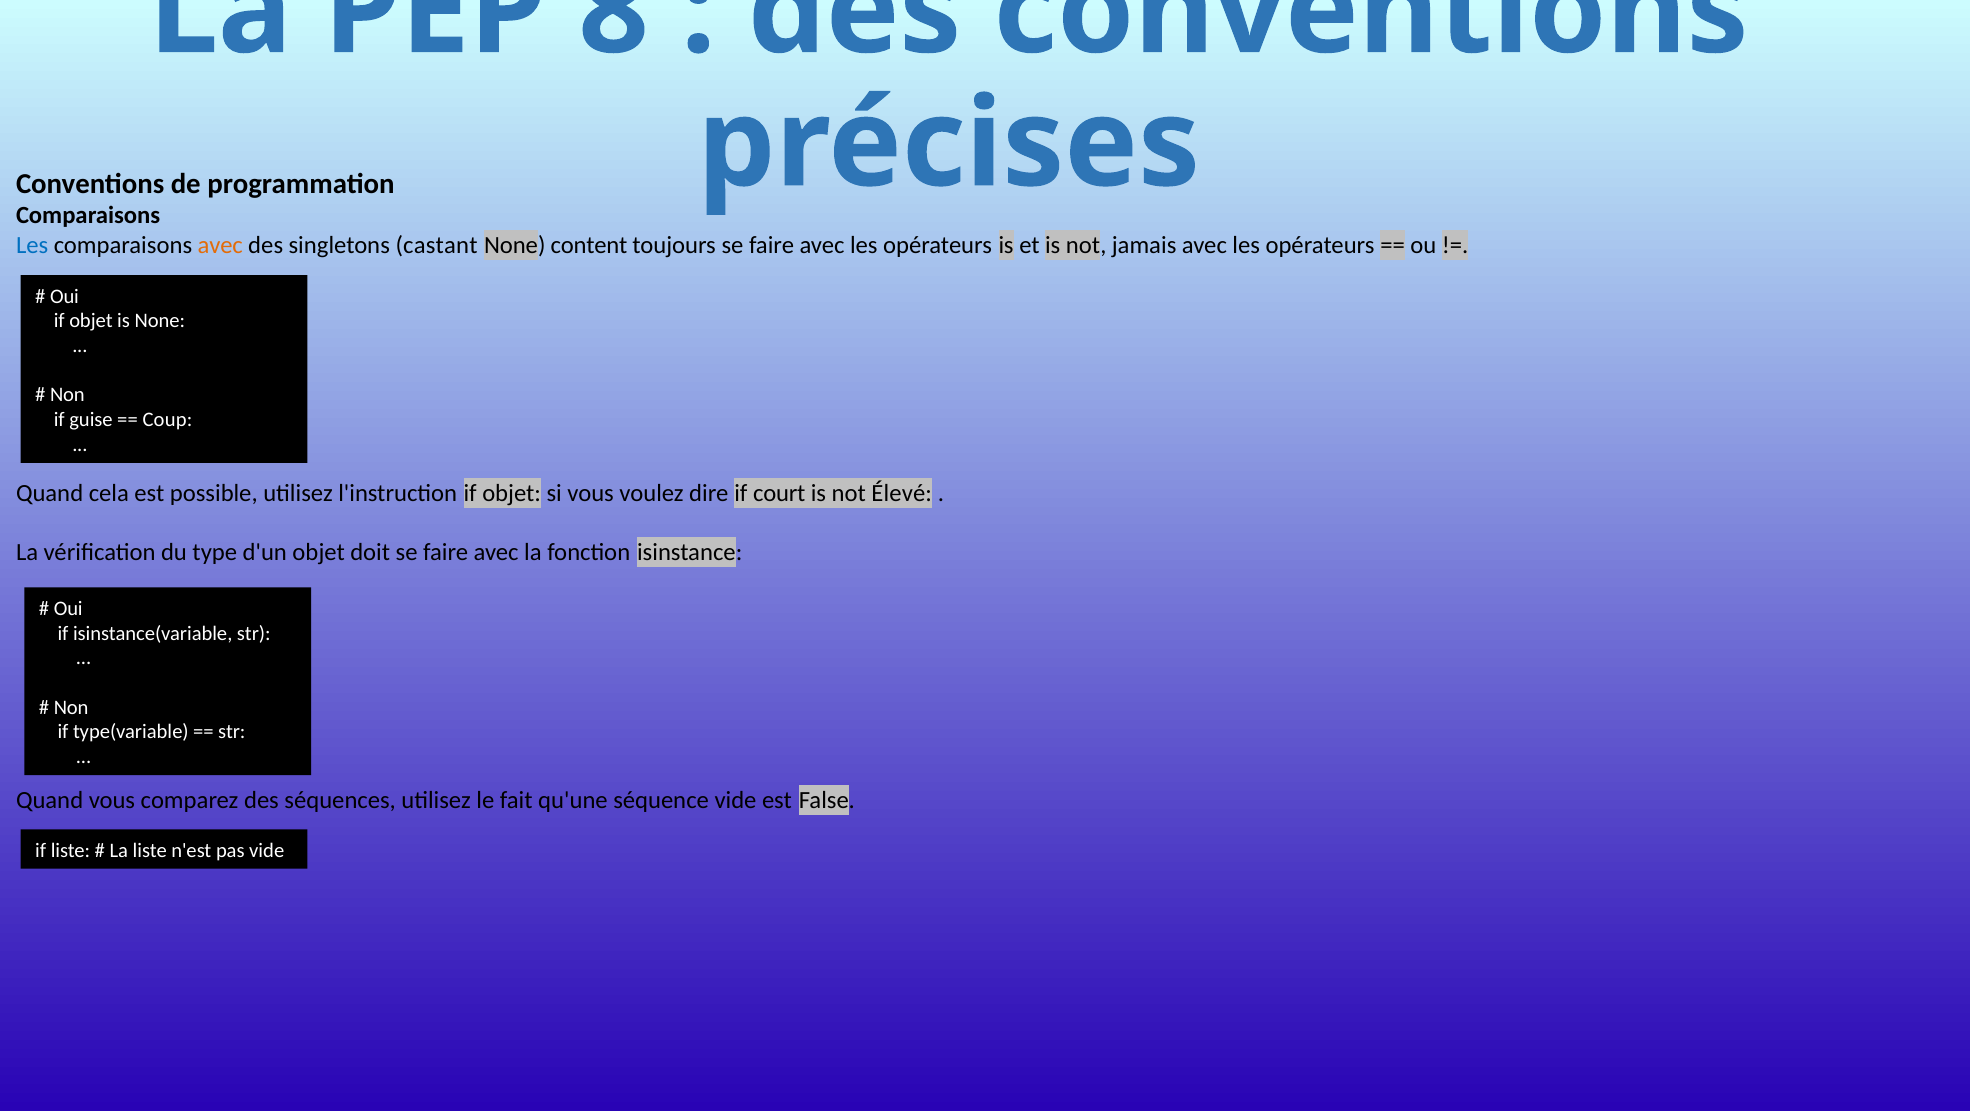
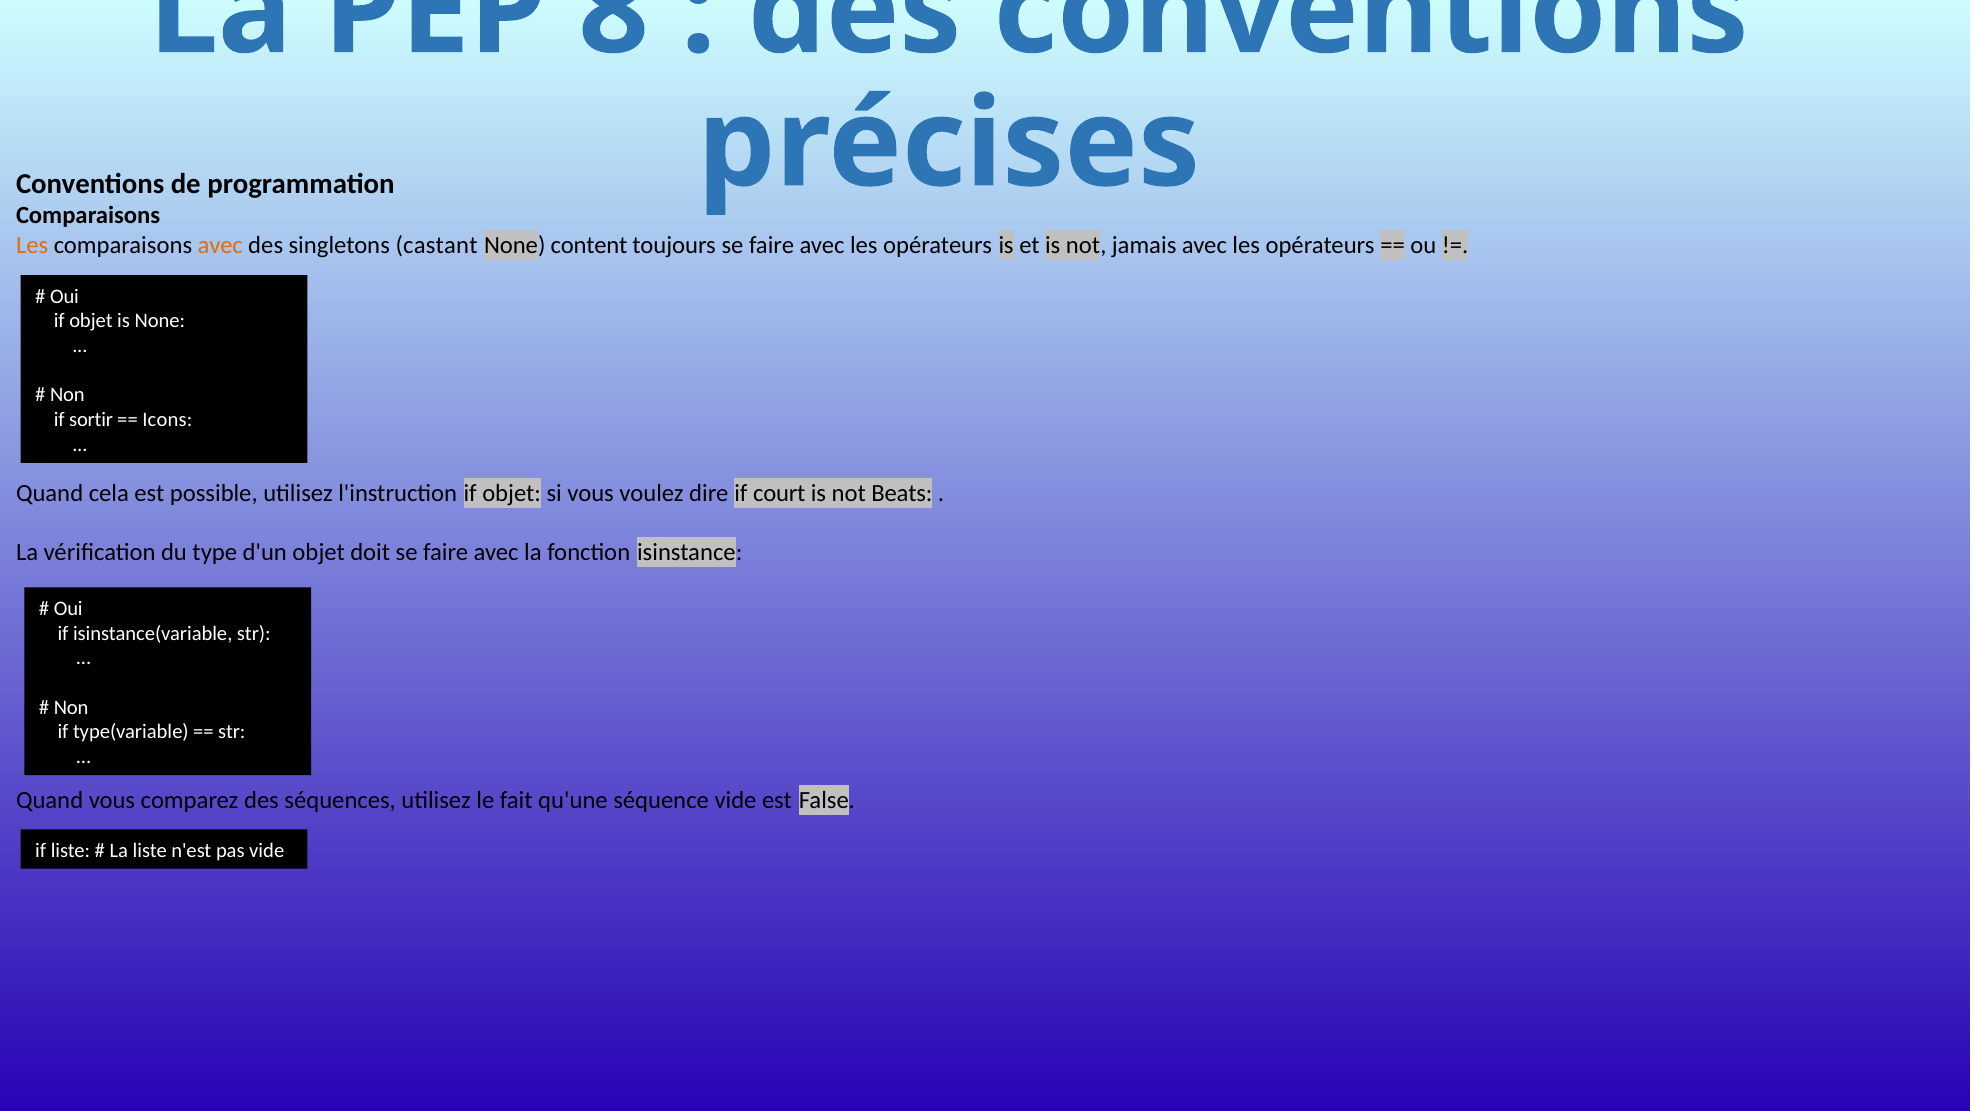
Les colour: blue -> orange (32, 245)
guise: guise -> sortir (91, 420)
Coup: Coup -> Icons (167, 420)
Élevé: Élevé -> Beats (902, 493)
